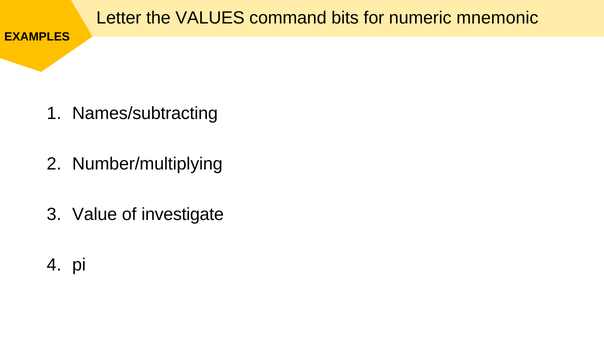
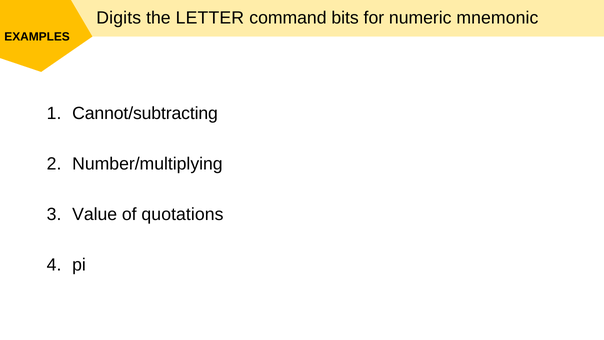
Letter: Letter -> Digits (119, 18)
VALUES: VALUES -> LETTER (210, 18)
Names/subtracting: Names/subtracting -> Cannot/subtracting (145, 113)
investigate: investigate -> quotations (182, 214)
